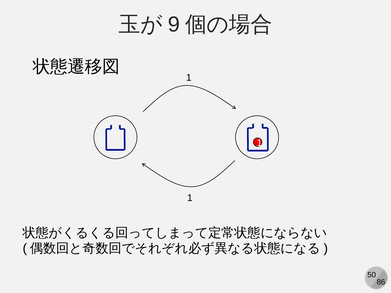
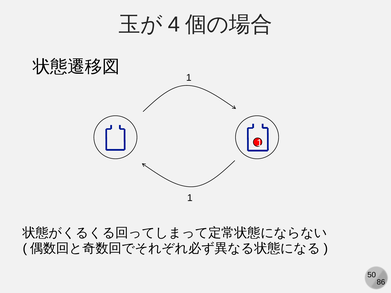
9: 9 -> 4 (174, 25)
